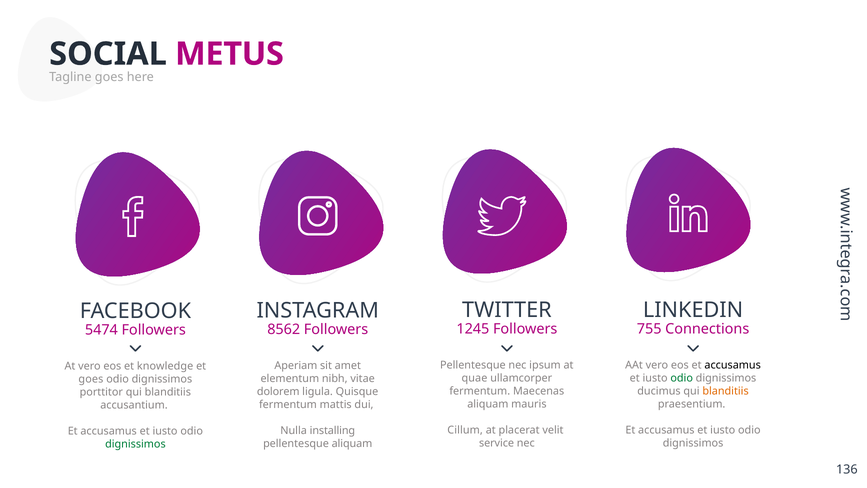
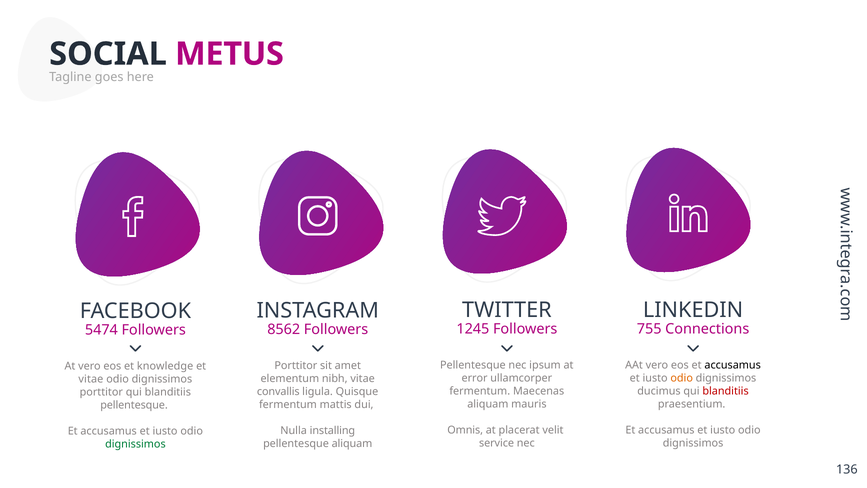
Aperiam: Aperiam -> Porttitor (296, 365)
quae: quae -> error (475, 378)
odio colour: green -> orange (682, 378)
goes: goes -> vitae (91, 379)
blanditiis colour: orange -> red (726, 391)
dolorem: dolorem -> convallis (278, 391)
accusantium: accusantium -> pellentesque (134, 405)
Cillum: Cillum -> Omnis (465, 430)
